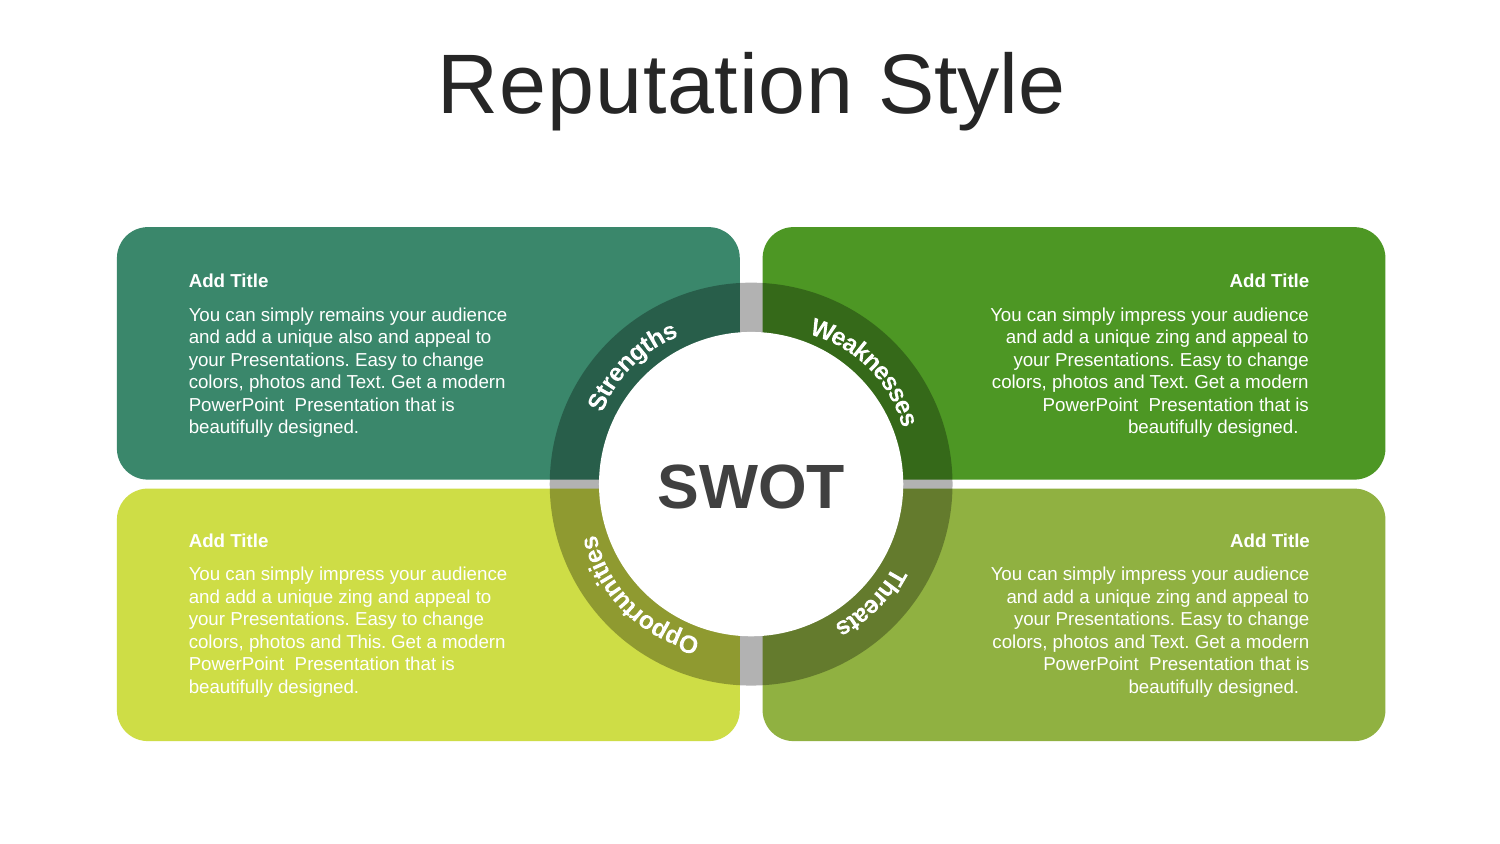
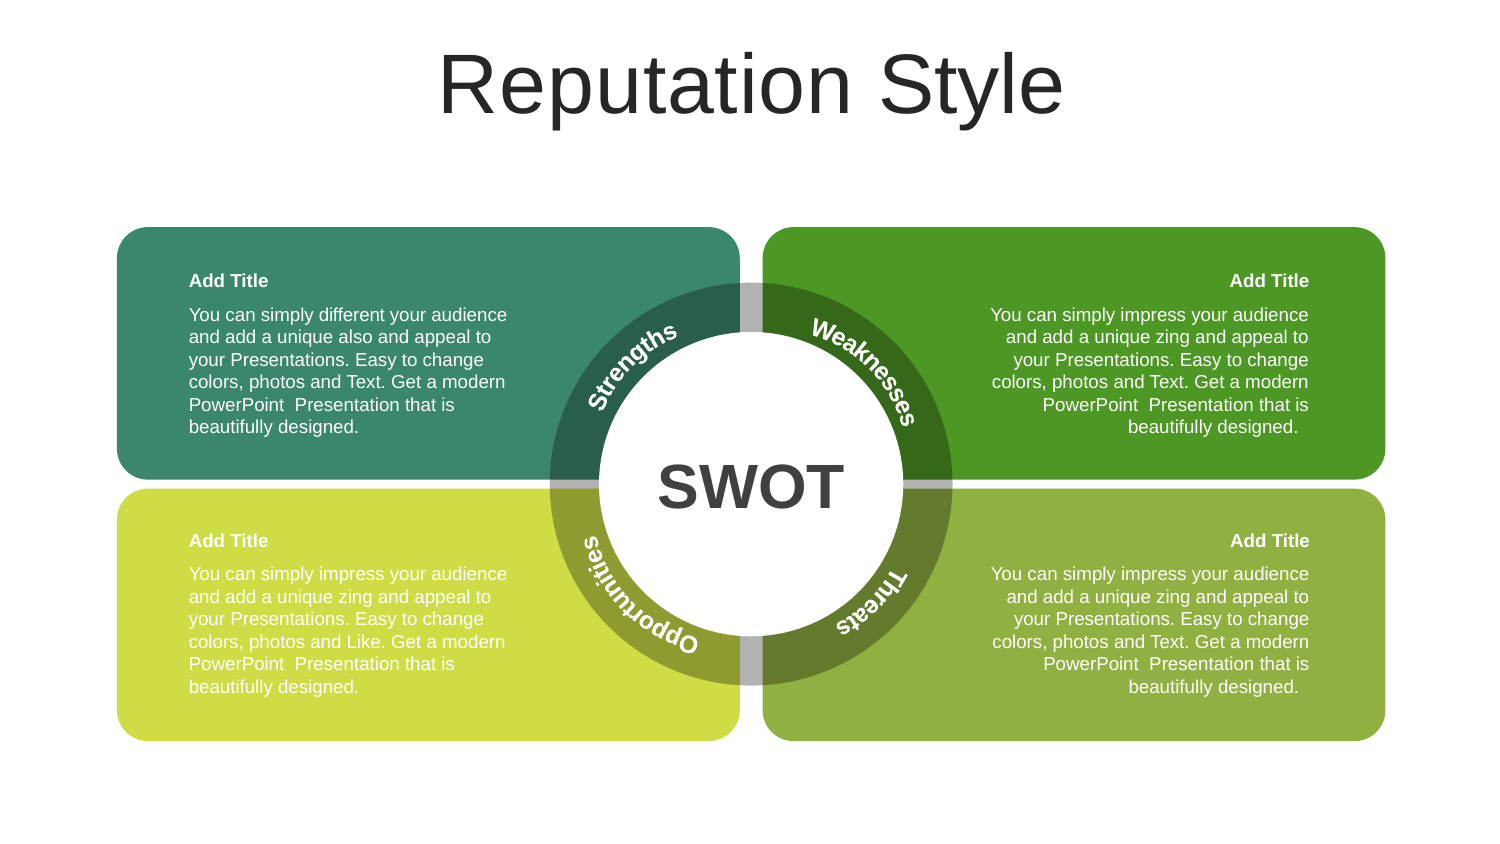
remains: remains -> different (352, 315)
This: This -> Like (366, 642)
